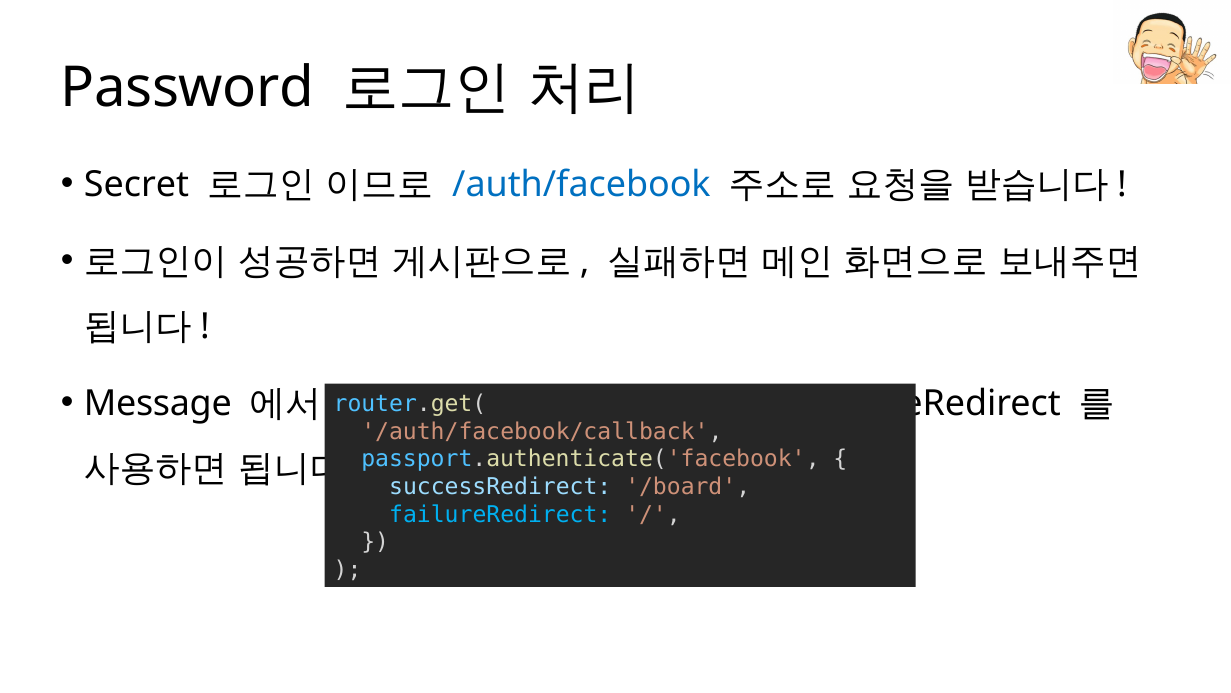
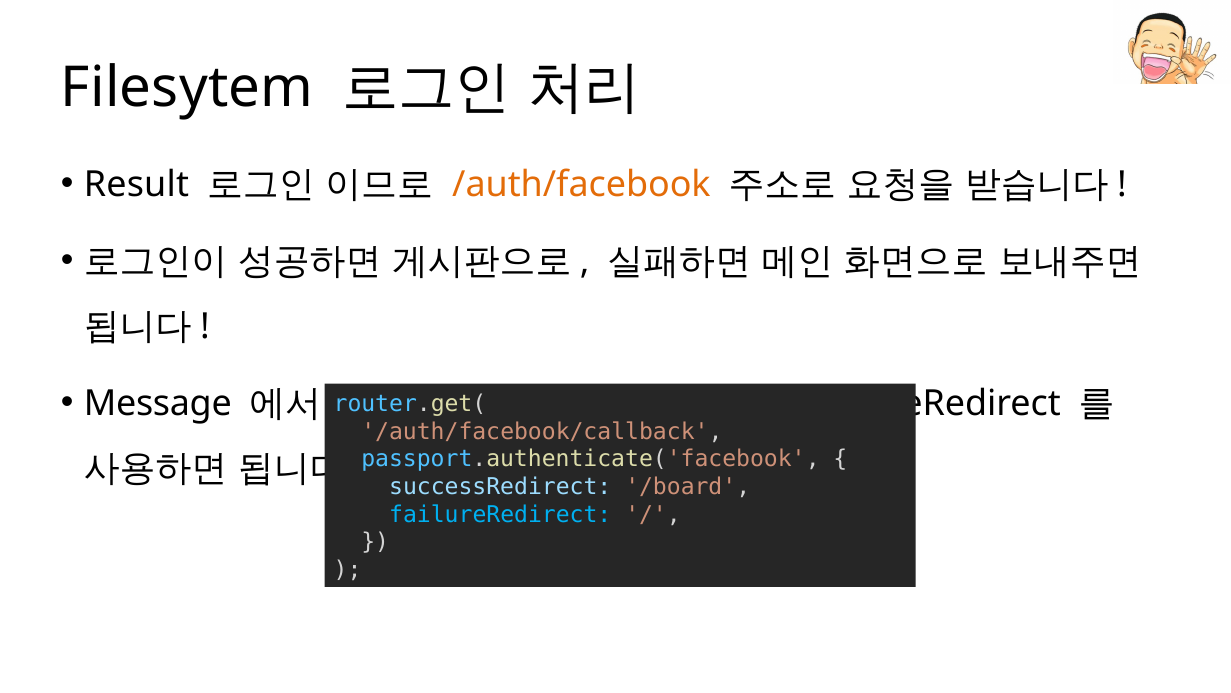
Password: Password -> Filesytem (187, 88)
Secret: Secret -> Result (136, 184)
/auth/facebook colour: blue -> orange (581, 184)
